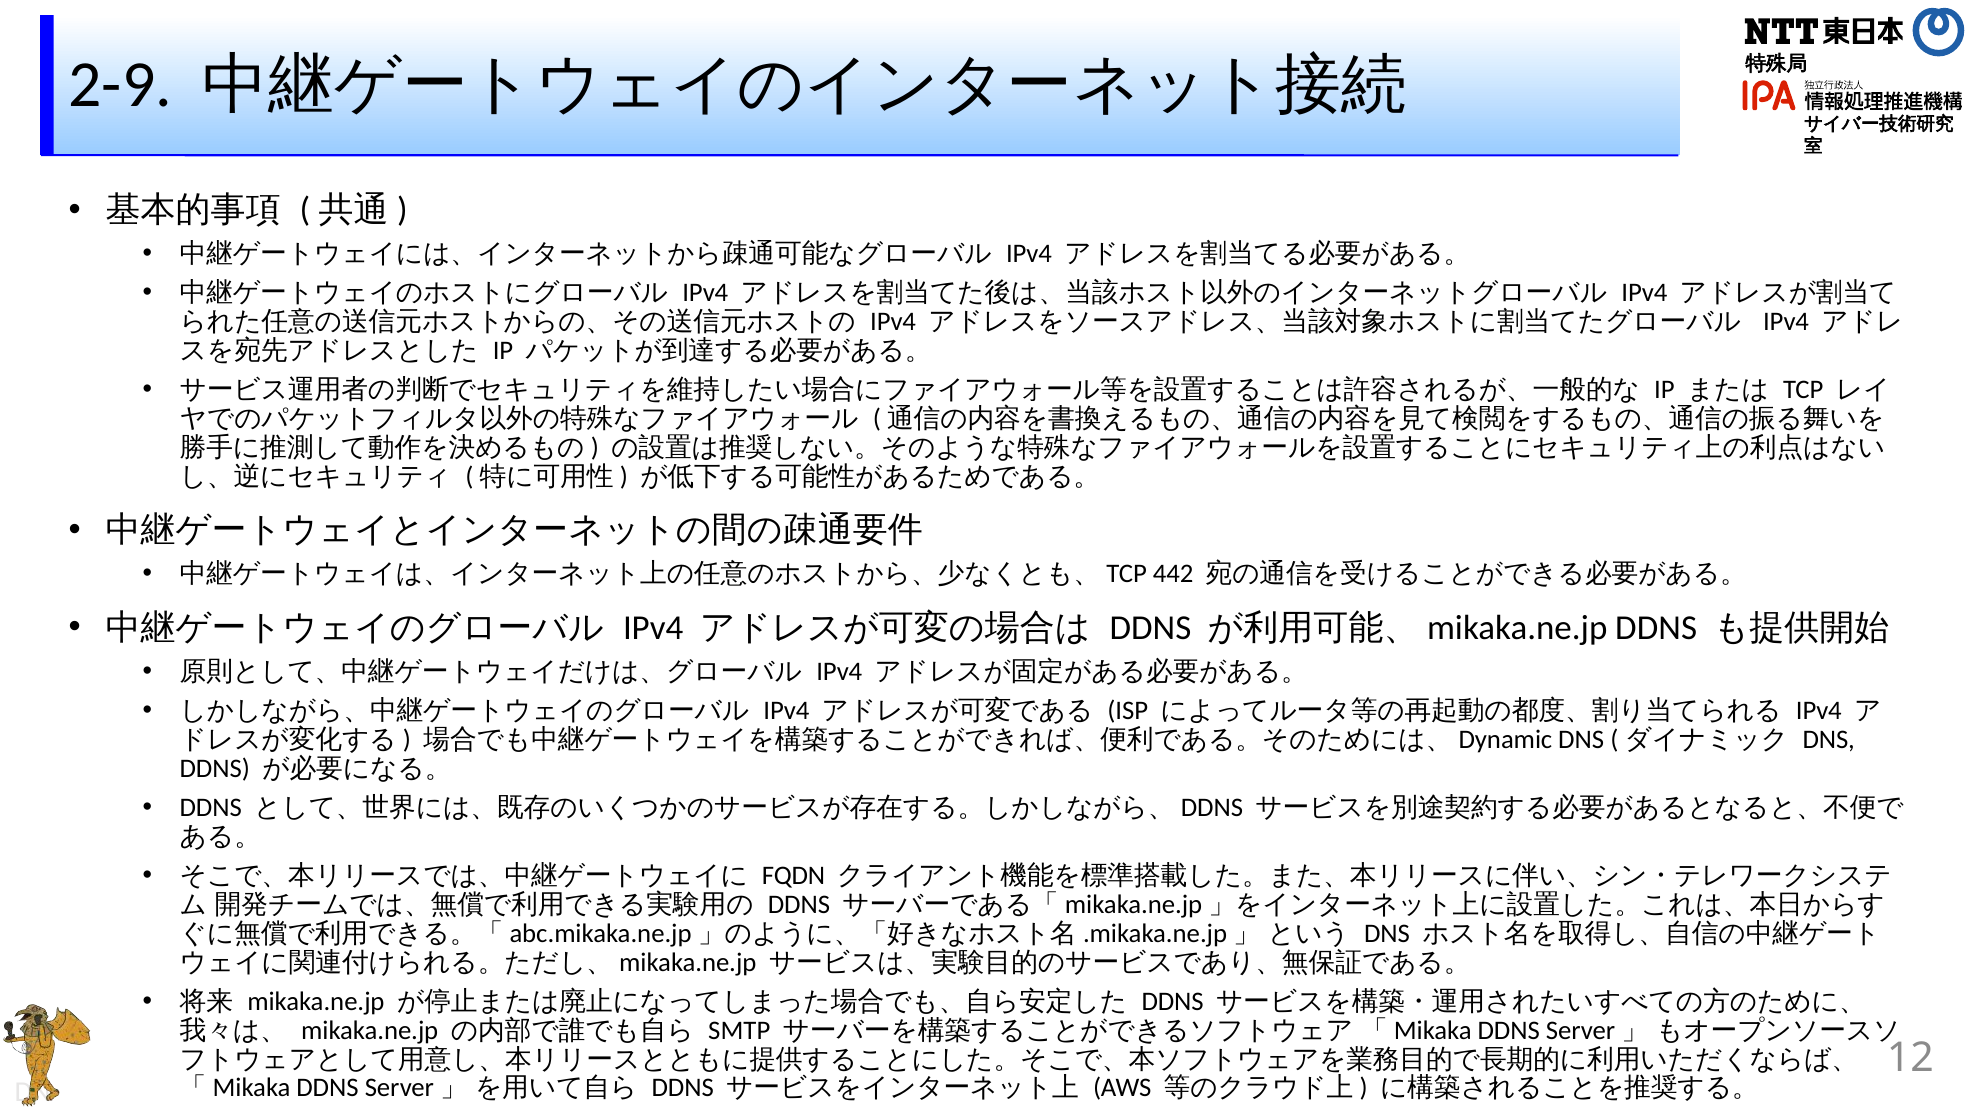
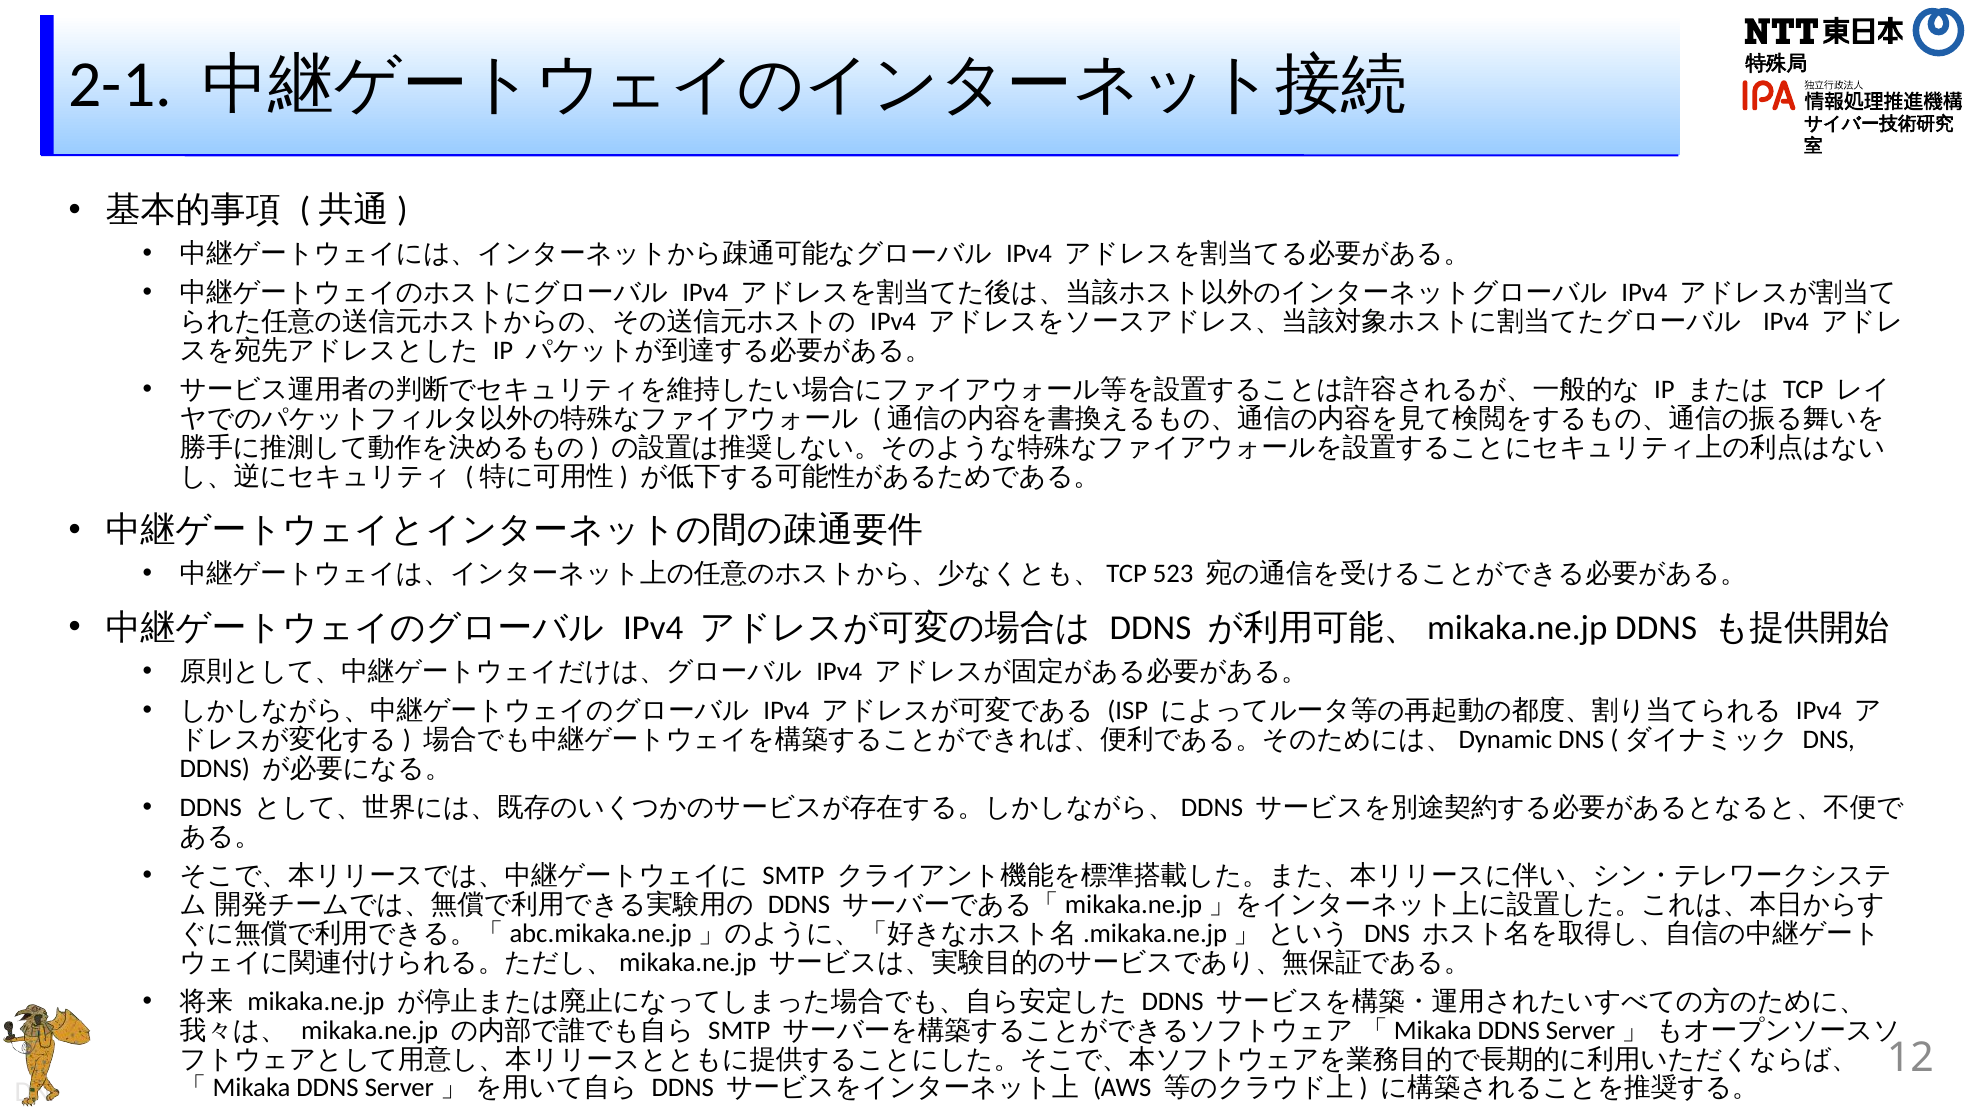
2-9: 2-9 -> 2-1 (120, 85)
442: 442 -> 523 (1173, 574)
FQDN: FQDN -> SMTP (793, 876)
